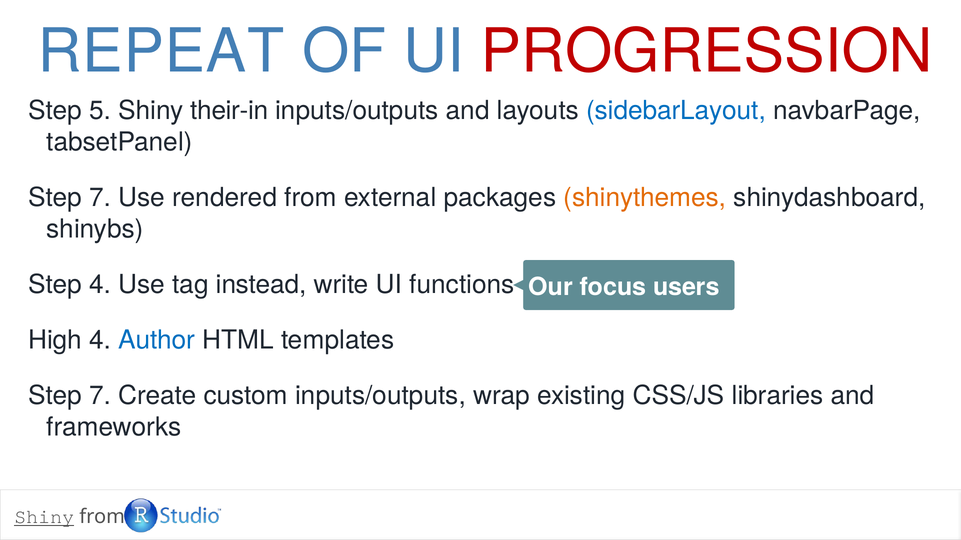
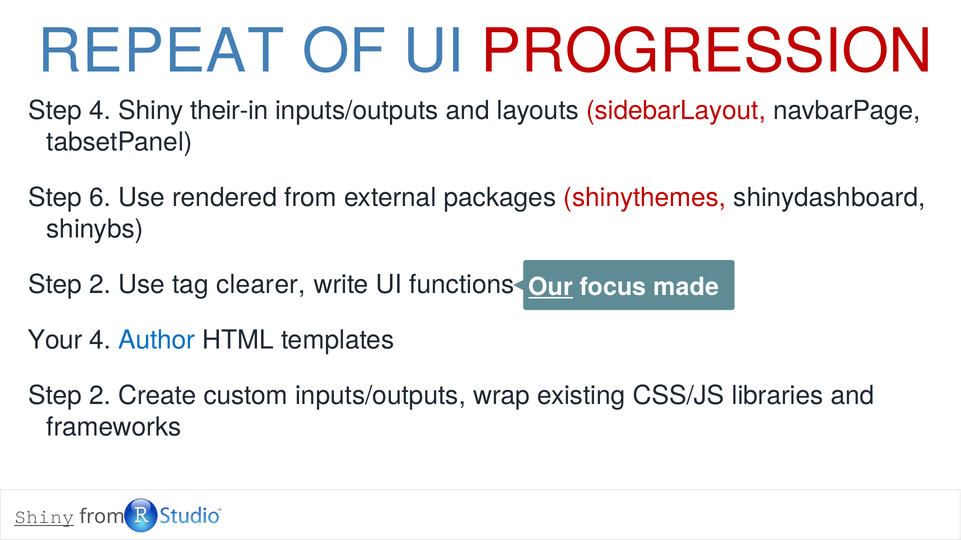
Step 5: 5 -> 4 (100, 111)
sidebarLayout colour: blue -> red (676, 111)
7: 7 -> 6 (100, 198)
shinythemes colour: orange -> red (645, 198)
4: 4 -> 2 (100, 285)
instead: instead -> clearer (261, 285)
Our underline: none -> present (551, 287)
users: users -> made (686, 287)
High: High -> Your (55, 340)
7: 7 -> 2 (100, 396)
